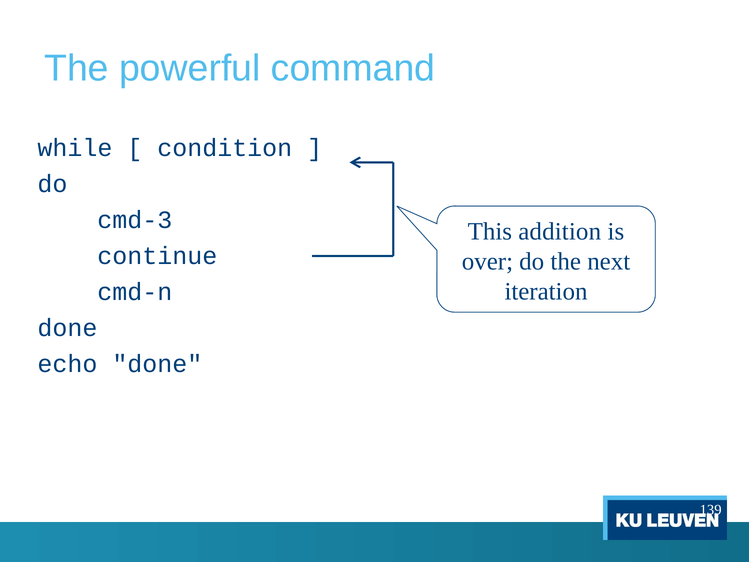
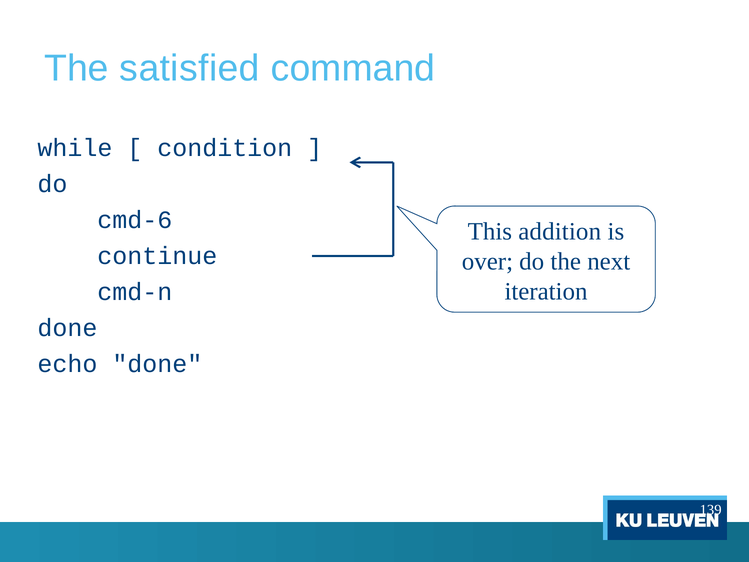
powerful: powerful -> satisfied (190, 69)
cmd-3: cmd-3 -> cmd-6 (135, 220)
